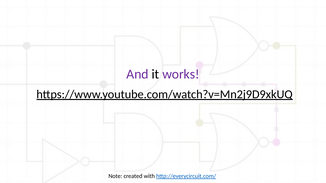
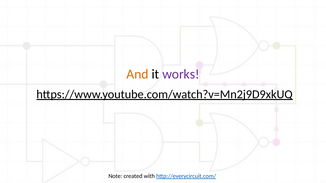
And colour: purple -> orange (137, 74)
